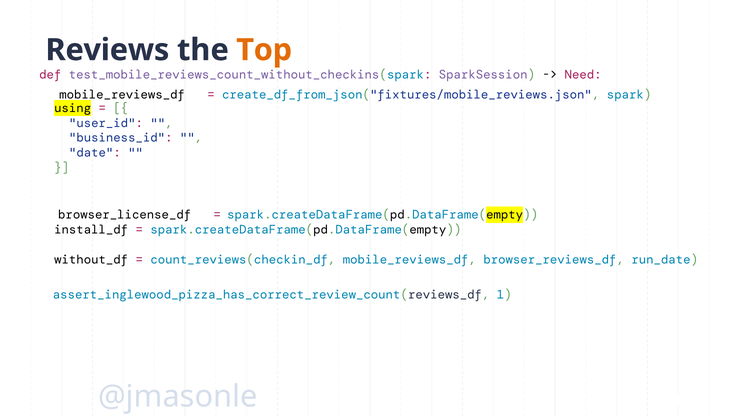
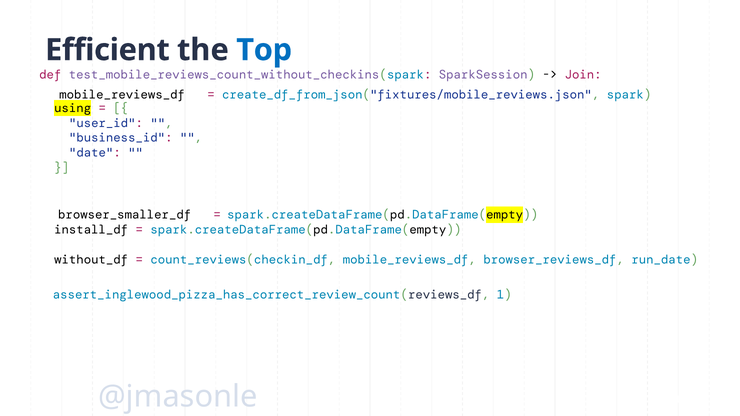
Reviews: Reviews -> Efficient (107, 50)
Top colour: orange -> blue (264, 50)
Need: Need -> Join (583, 75)
browser_license_df: browser_license_df -> browser_smaller_df (125, 215)
